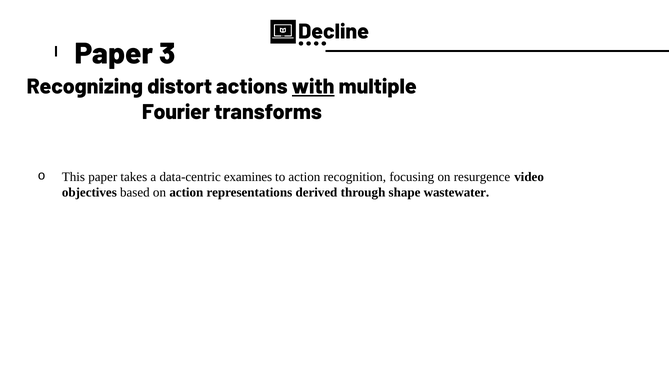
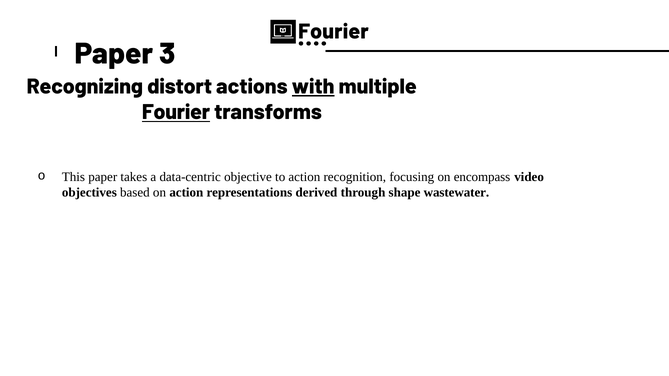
Decline: Decline -> Fourier (333, 32)
Fourier underline: none -> present (176, 112)
examines: examines -> objective (248, 177)
resurgence: resurgence -> encompass (482, 177)
